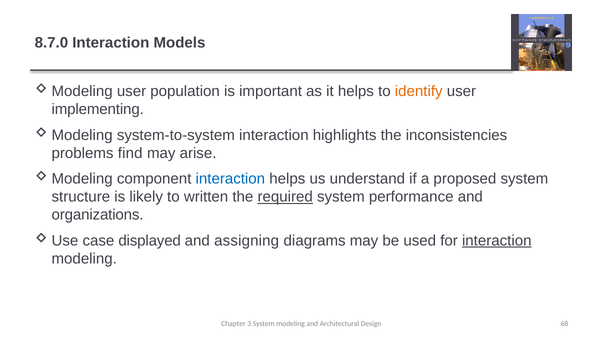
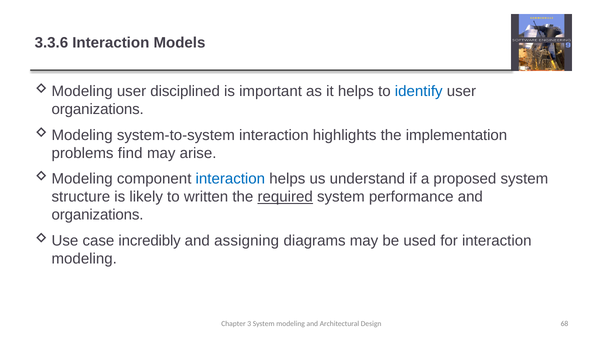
8.7.0: 8.7.0 -> 3.3.6 (51, 43)
population: population -> disciplined (185, 91)
identify colour: orange -> blue (419, 91)
implementing: implementing -> organizations (98, 110)
inconsistencies: inconsistencies -> implementation (456, 135)
displayed: displayed -> incredibly (150, 241)
interaction underline: present -> none (497, 241)
